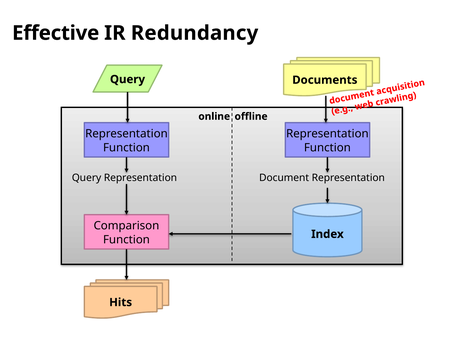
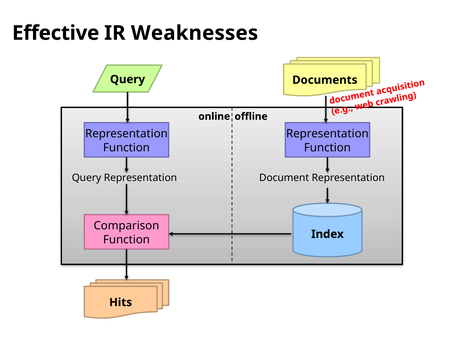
Redundancy: Redundancy -> Weaknesses (195, 33)
